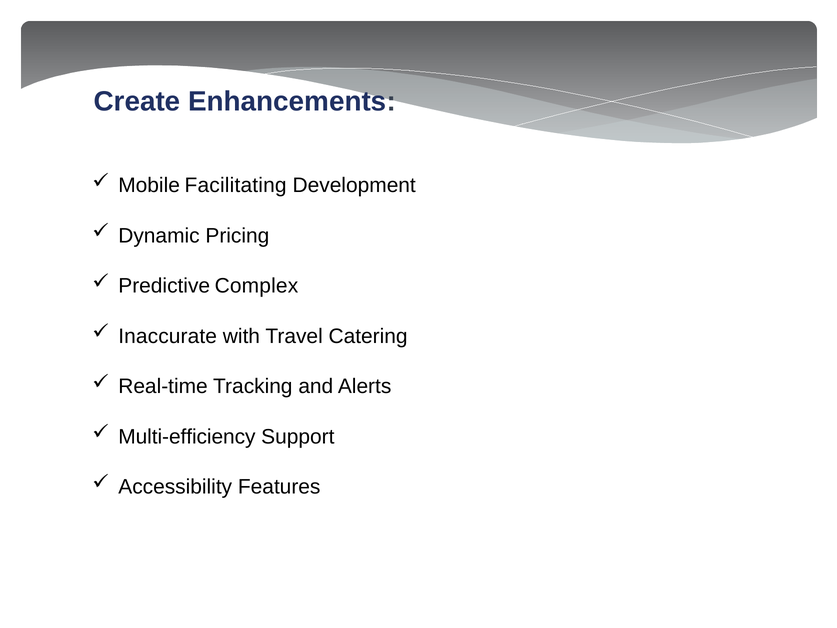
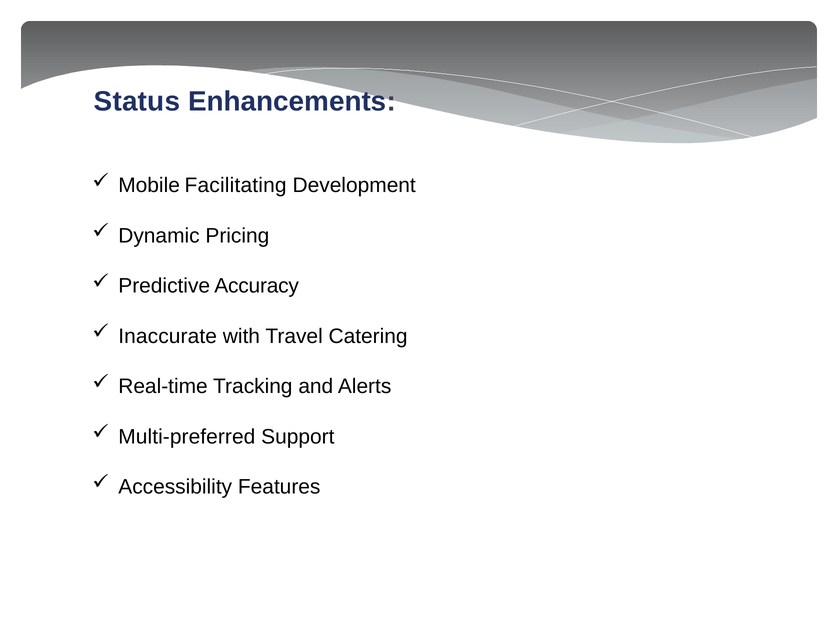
Create: Create -> Status (137, 101)
Complex: Complex -> Accuracy (257, 286)
Multi-efficiency: Multi-efficiency -> Multi-preferred (187, 437)
